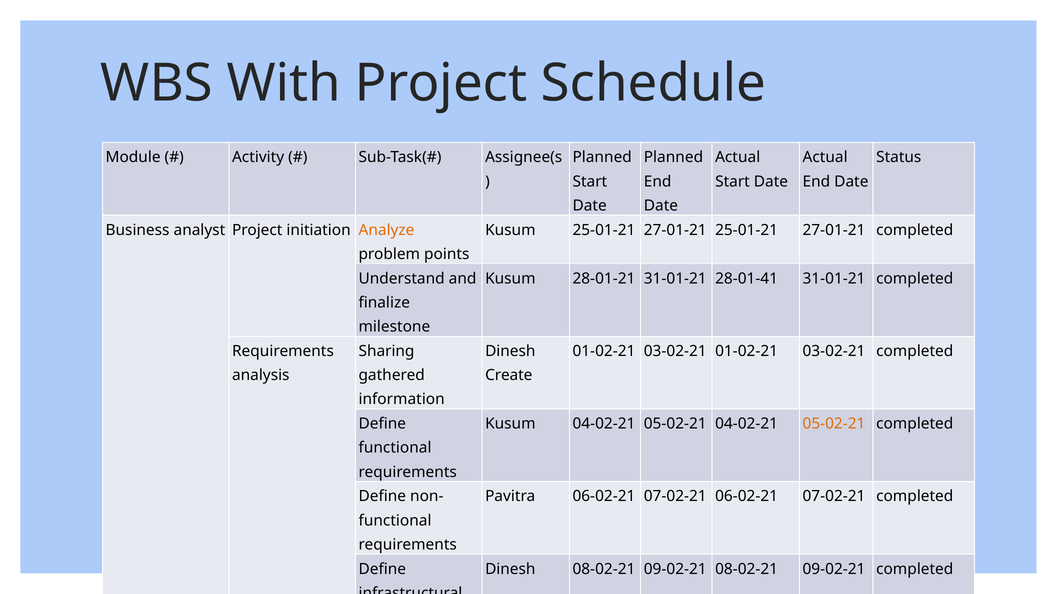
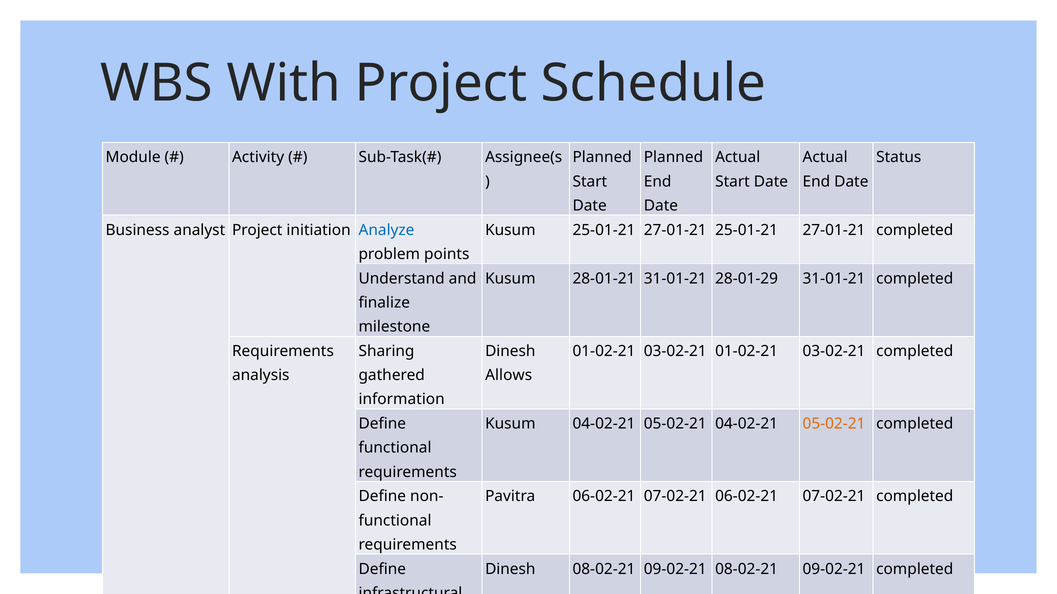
Analyze colour: orange -> blue (387, 230)
28-01-41: 28-01-41 -> 28-01-29 (747, 279)
Create: Create -> Allows (509, 376)
